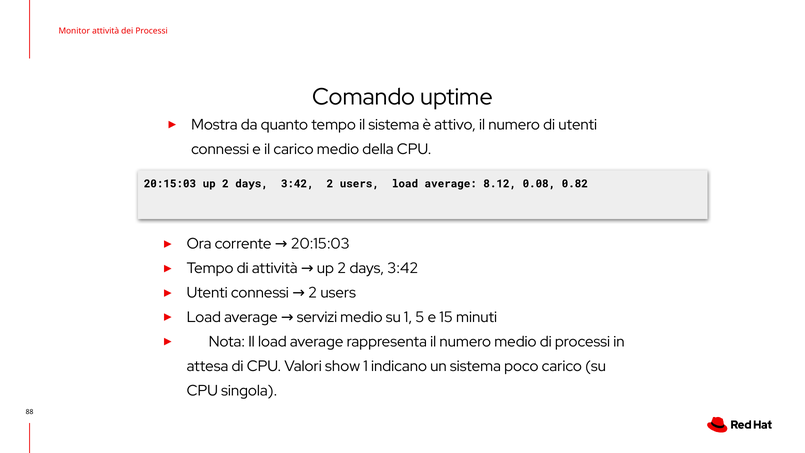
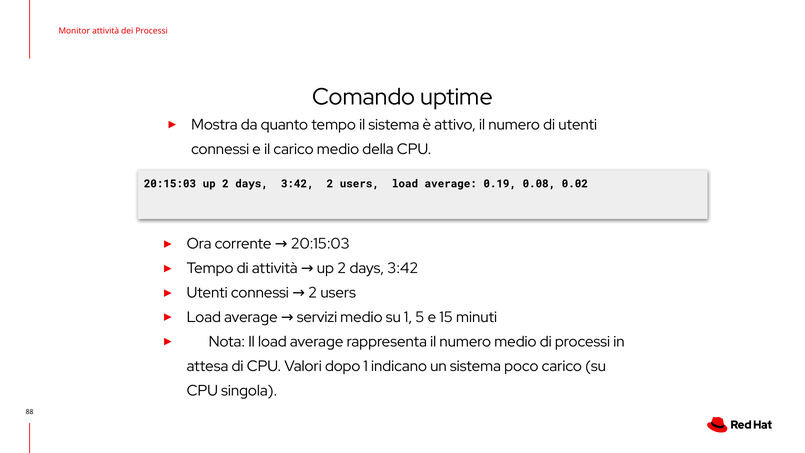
8.12: 8.12 -> 0.19 (500, 184)
0.82: 0.82 -> 0.02 (575, 184)
show: show -> dopo (343, 366)
